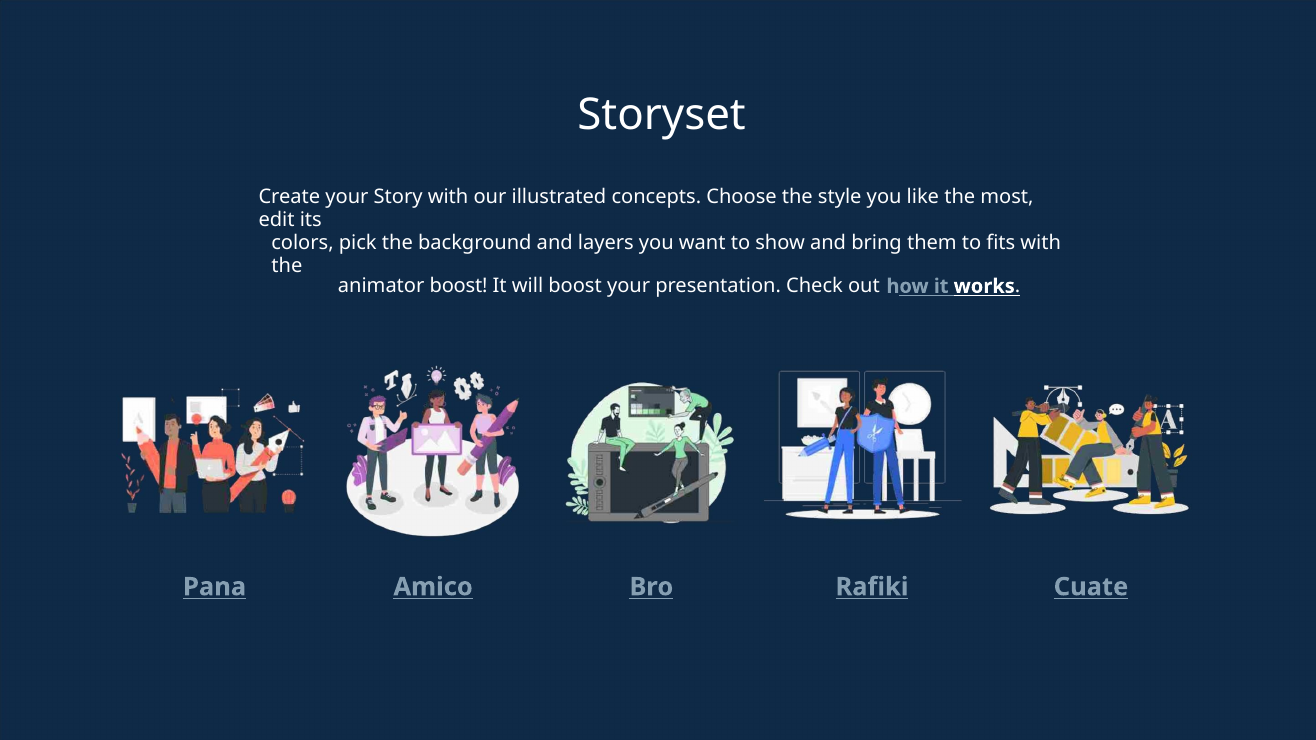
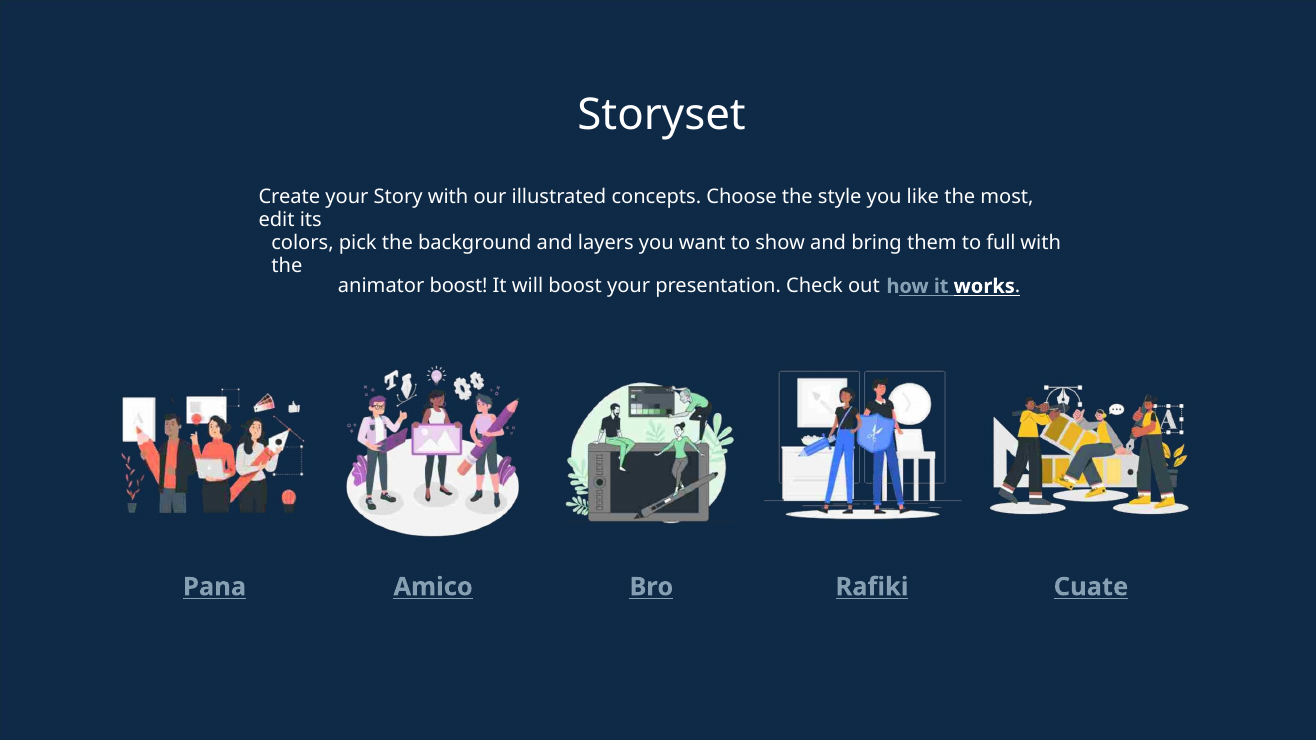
fits: fits -> full (1001, 243)
